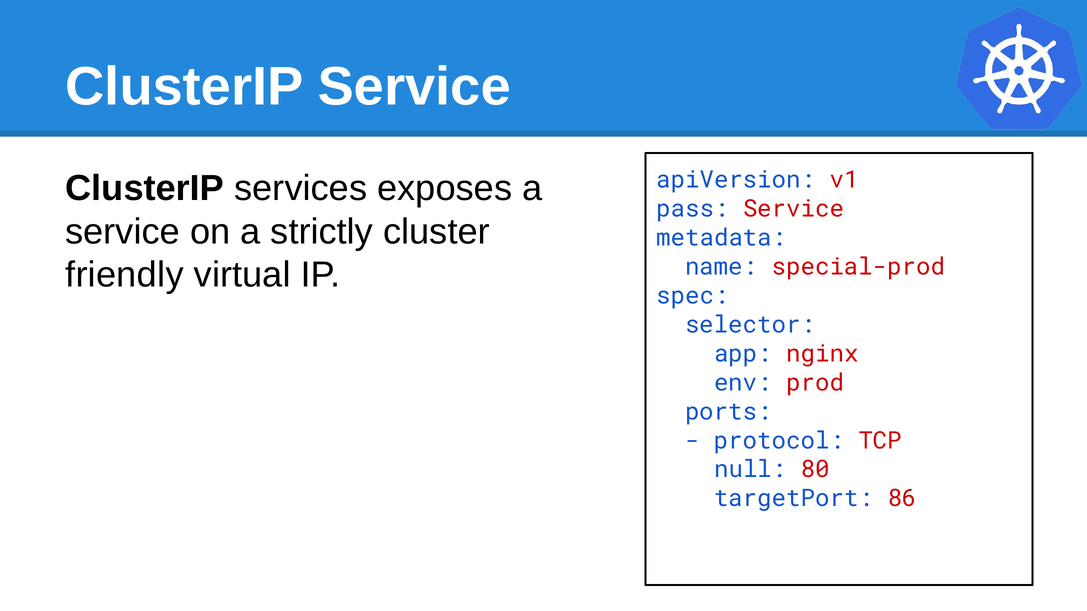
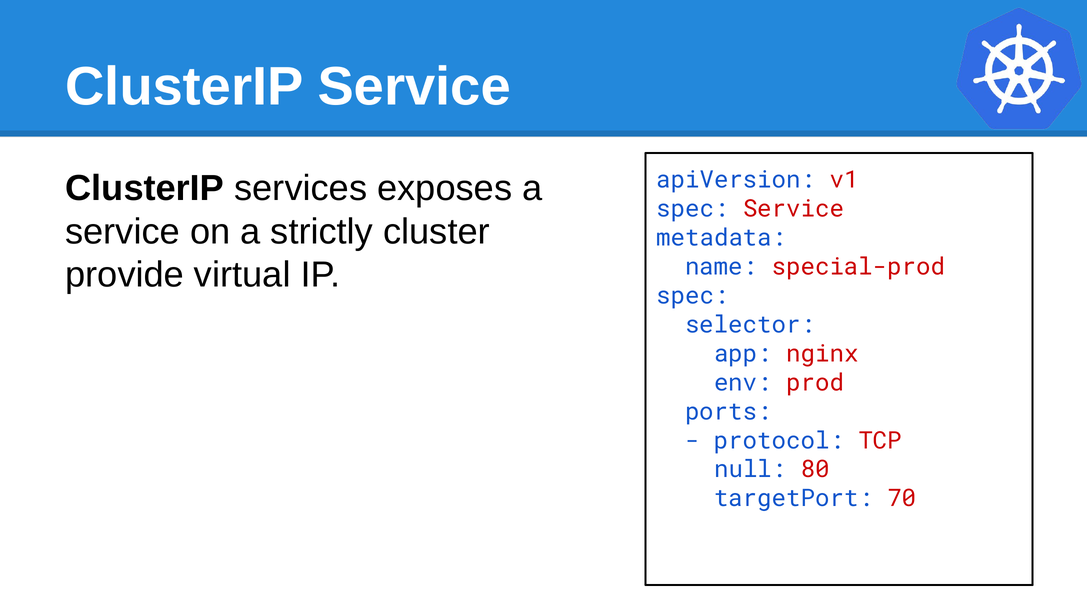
pass: pass -> spec (693, 209)
friendly: friendly -> provide (125, 275)
86: 86 -> 70 (902, 499)
